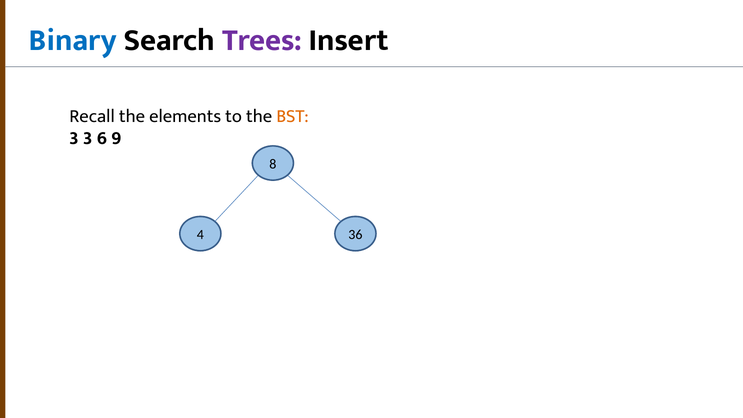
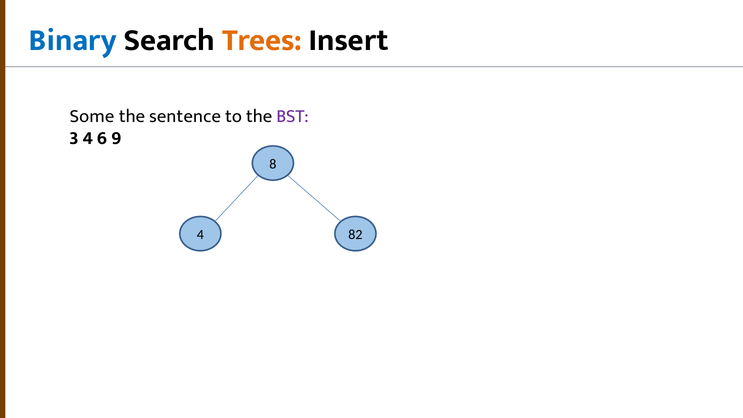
Trees colour: purple -> orange (262, 40)
Recall: Recall -> Some (92, 116)
elements: elements -> sentence (185, 116)
BST colour: orange -> purple (292, 116)
3 3: 3 -> 4 (88, 138)
36: 36 -> 82 (355, 235)
